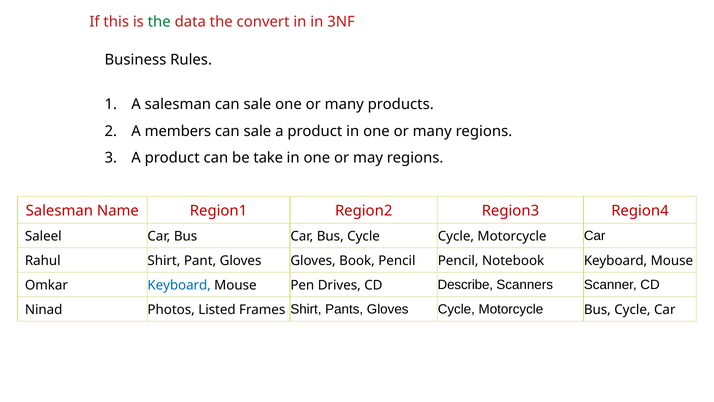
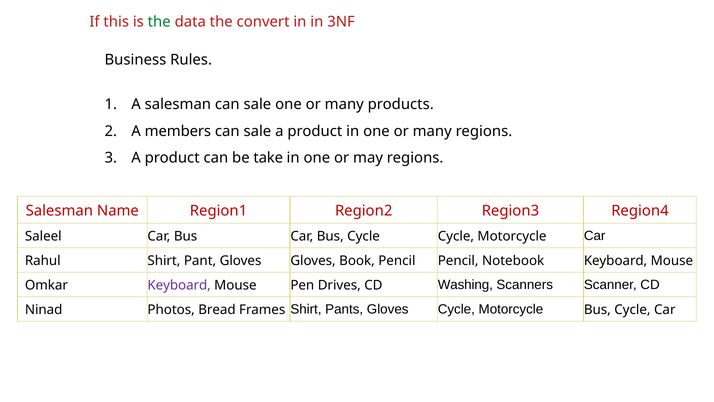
Keyboard colour: blue -> purple (179, 285)
Describe: Describe -> Washing (465, 285)
Listed: Listed -> Bread (217, 310)
